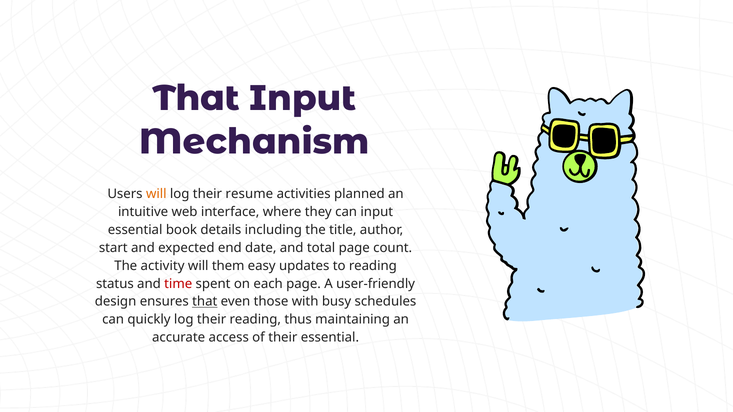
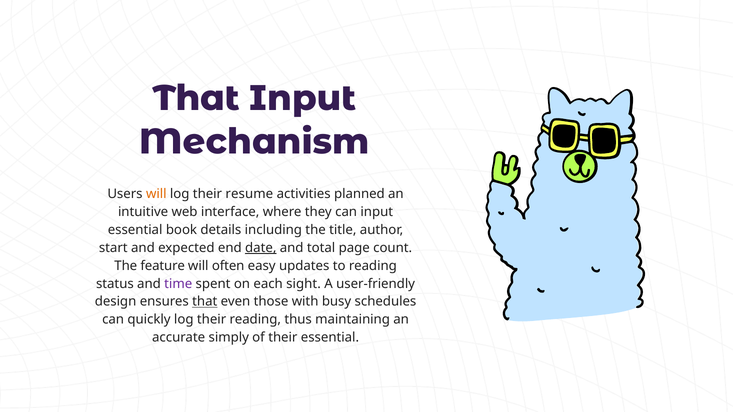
date underline: none -> present (261, 248)
activity: activity -> feature (163, 266)
them: them -> often (228, 266)
time colour: red -> purple (178, 284)
each page: page -> sight (304, 284)
access: access -> simply (229, 338)
